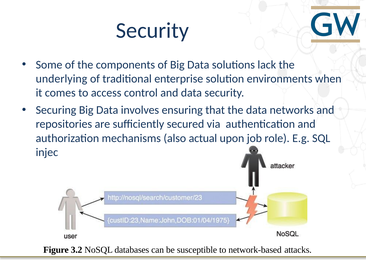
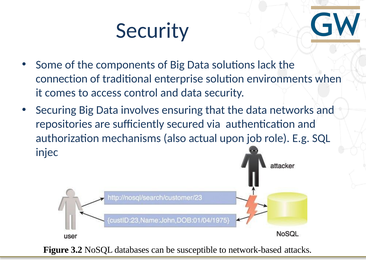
underlying: underlying -> connection (62, 79)
